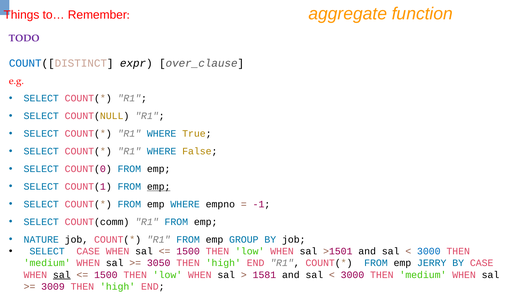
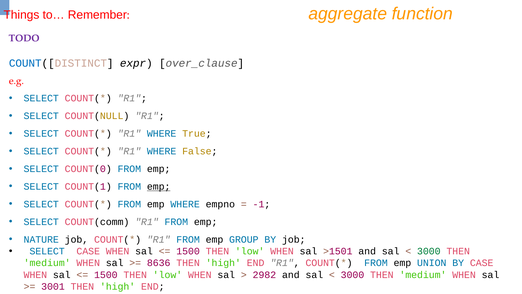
3000 colour: blue -> green (429, 251)
3050: 3050 -> 8636 (159, 263)
JERRY: JERRY -> UNION (432, 263)
sal underline: present -> none (62, 274)
1581: 1581 -> 2982 (264, 274)
3009: 3009 -> 3001 (53, 286)
